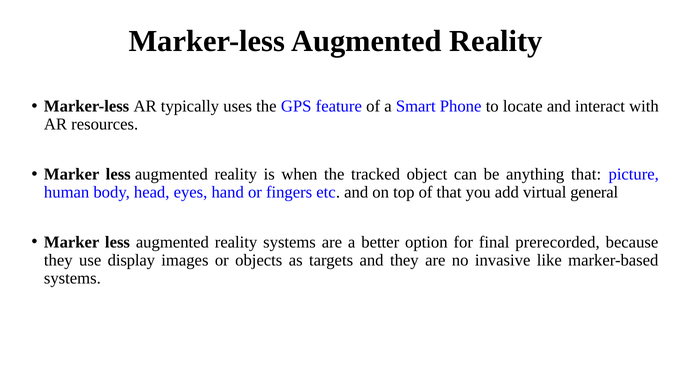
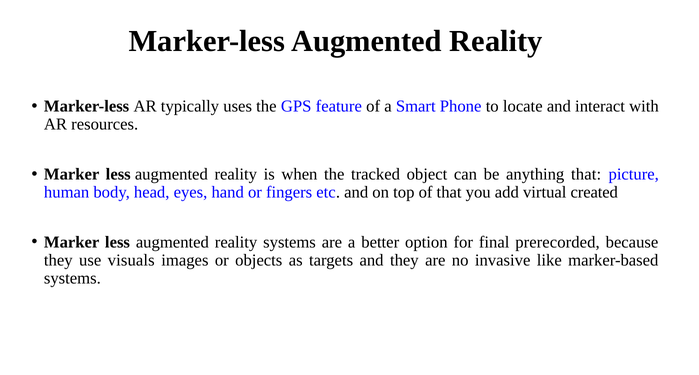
general: general -> created (594, 192)
display: display -> visuals (131, 260)
